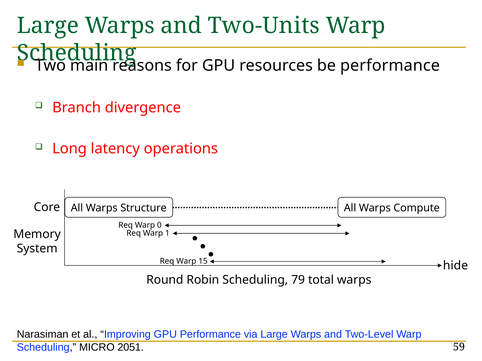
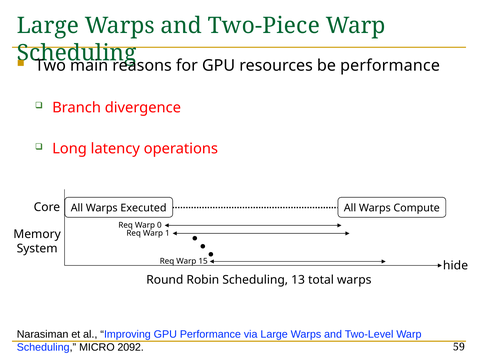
Two-Units: Two-Units -> Two-Piece (264, 26)
Structure: Structure -> Executed (143, 208)
79: 79 -> 13 (298, 280)
2051: 2051 -> 2092 (131, 348)
